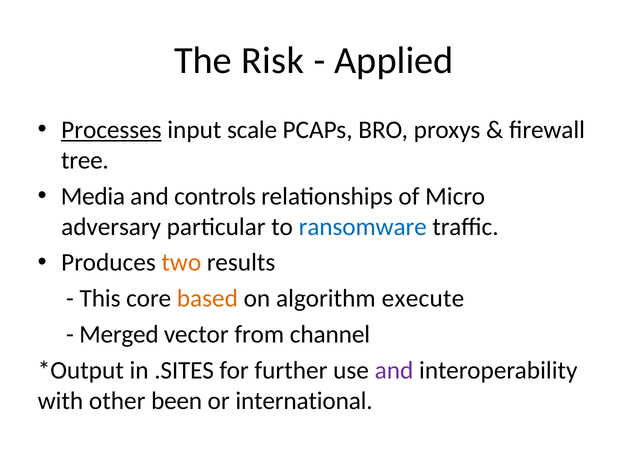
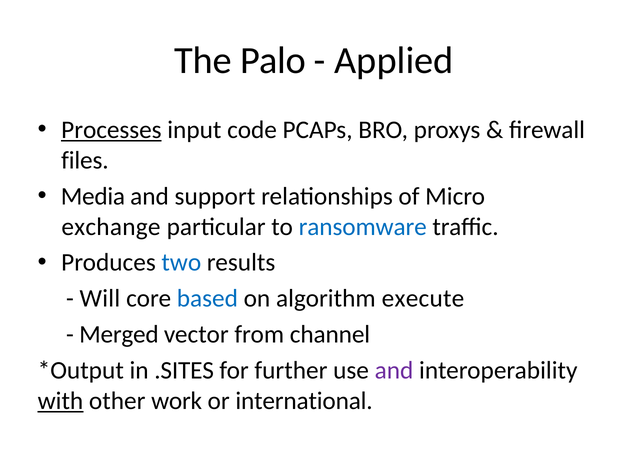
Risk: Risk -> Palo (273, 61)
scale: scale -> code (252, 130)
tree: tree -> files (85, 160)
controls: controls -> support (215, 196)
adversary: adversary -> exchange (111, 227)
two colour: orange -> blue (181, 263)
This: This -> Will (100, 299)
based colour: orange -> blue (207, 299)
with underline: none -> present (60, 401)
been: been -> work (177, 401)
